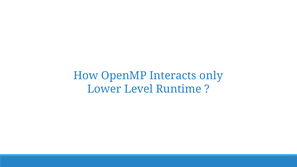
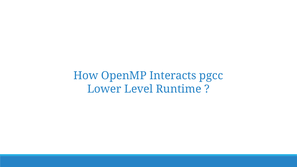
only: only -> pgcc (211, 76)
